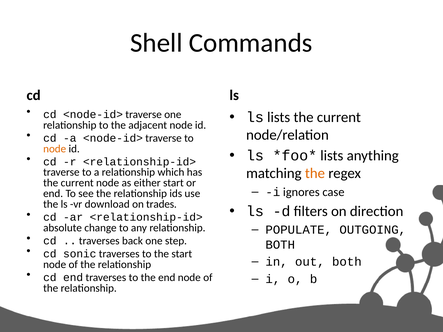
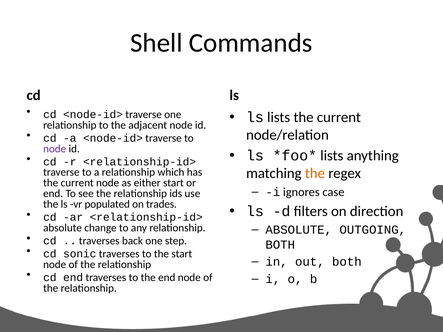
node colour: orange -> purple (55, 149)
download: download -> populated (107, 204)
POPULATE: POPULATE -> ABSOLUTE (299, 230)
